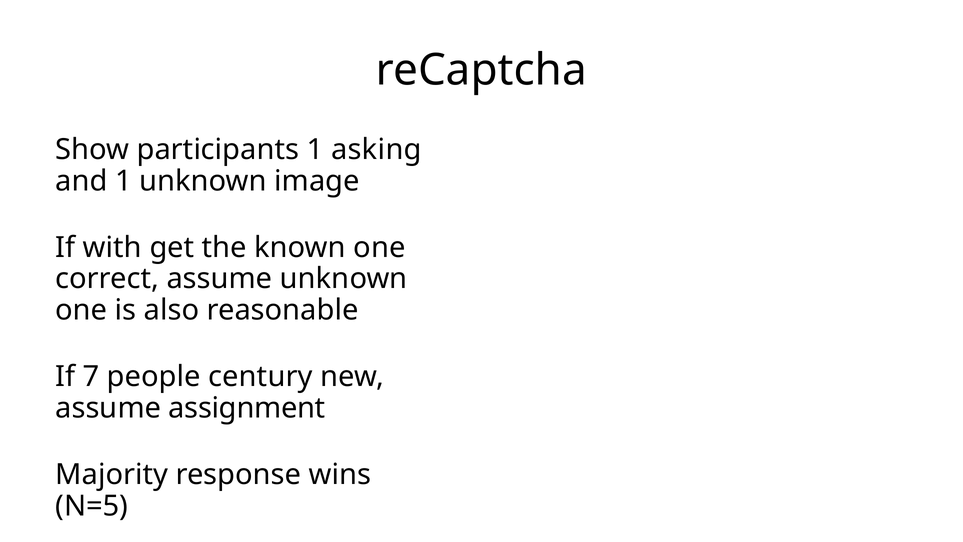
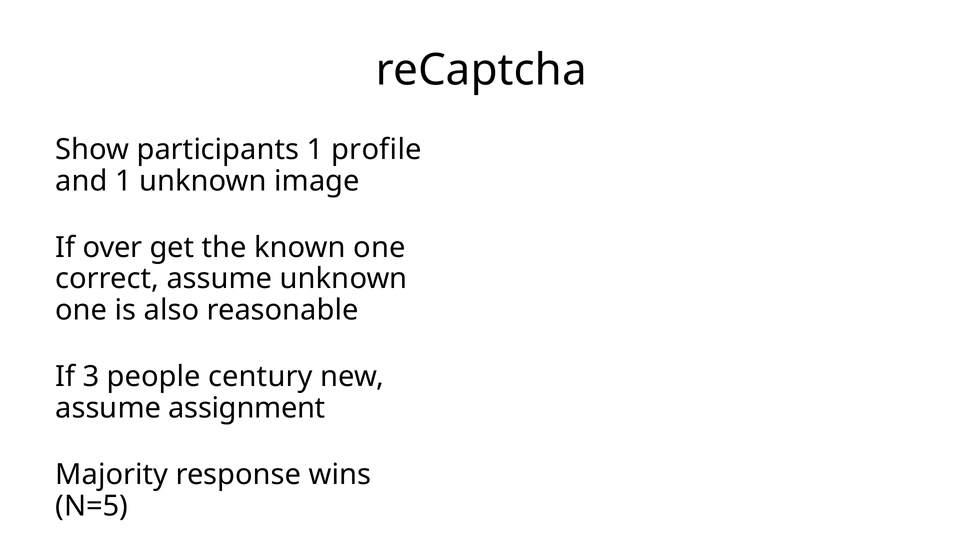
asking: asking -> profile (376, 149)
with: with -> over (113, 247)
7: 7 -> 3 (91, 376)
